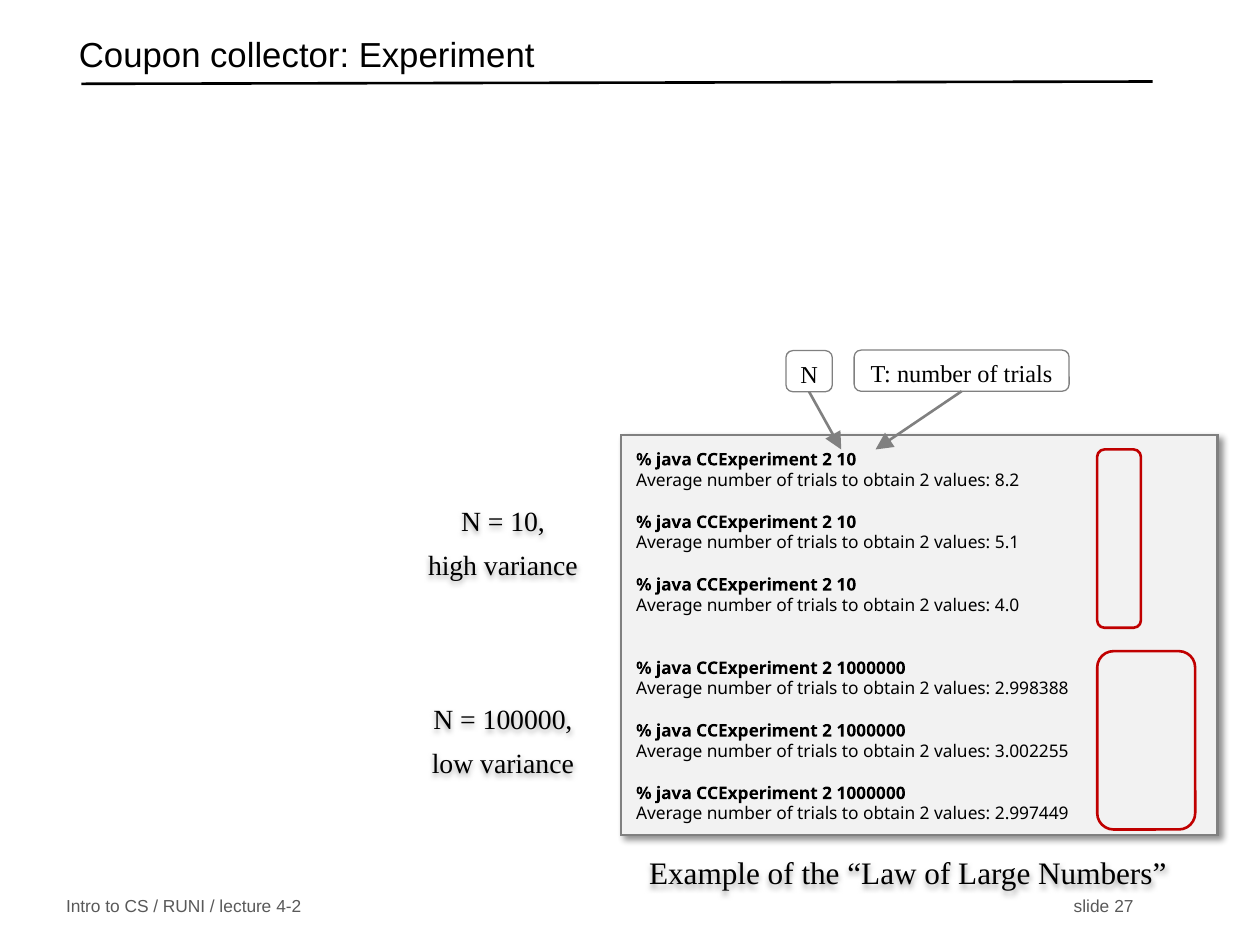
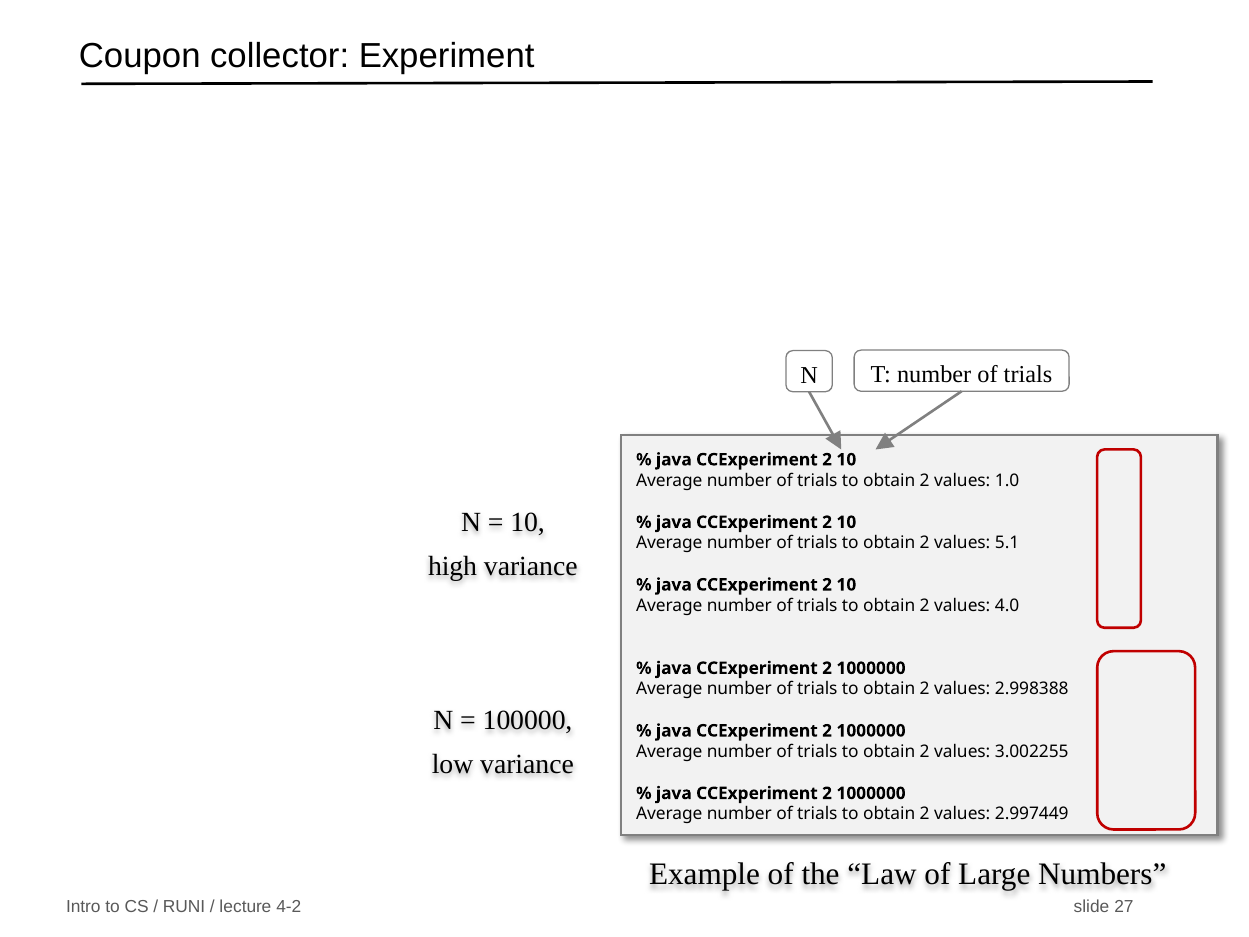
8.2: 8.2 -> 1.0 (1007, 480)
